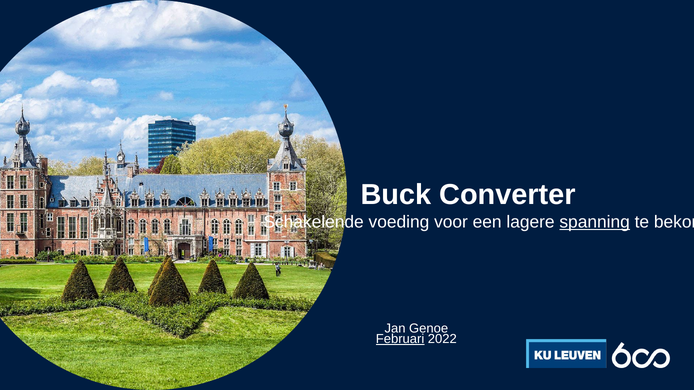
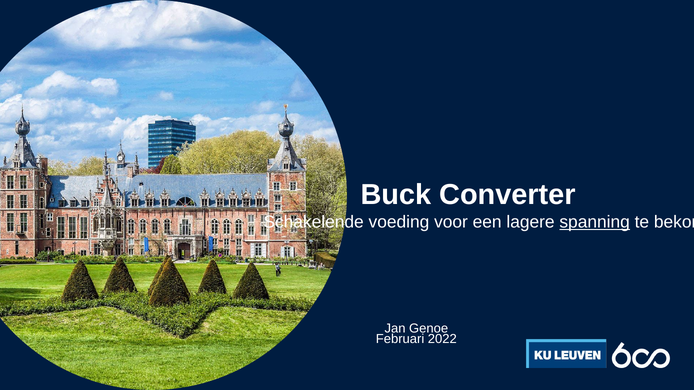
Februari underline: present -> none (400, 339)
